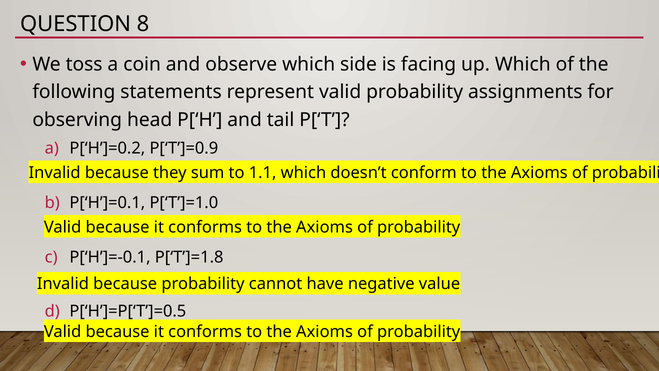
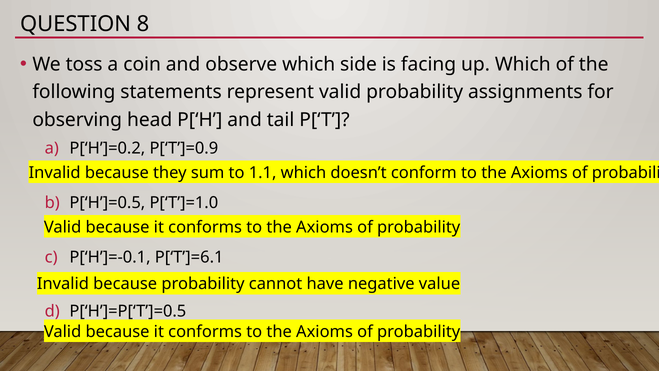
P[‘H’]=0.1: P[‘H’]=0.1 -> P[‘H’]=0.5 (107, 203)
P[‘T’]=1.8: P[‘T’]=1.8 -> P[‘T’]=6.1 (189, 257)
